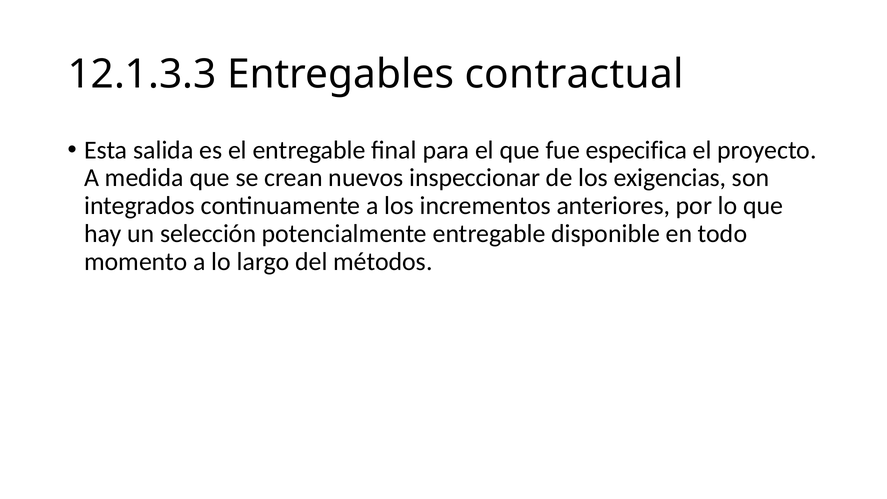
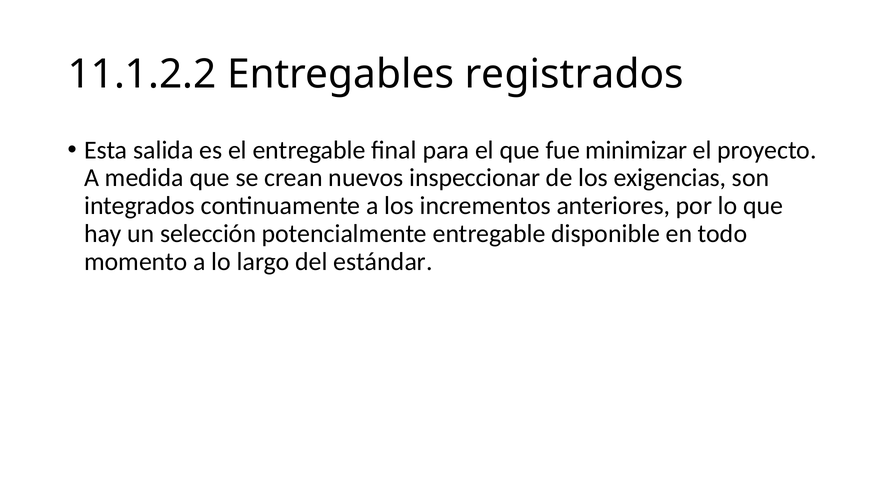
12.1.3.3: 12.1.3.3 -> 11.1.2.2 (142, 75)
contractual: contractual -> registrados (574, 75)
especifica: especifica -> minimizar (636, 150)
métodos: métodos -> estándar (383, 262)
